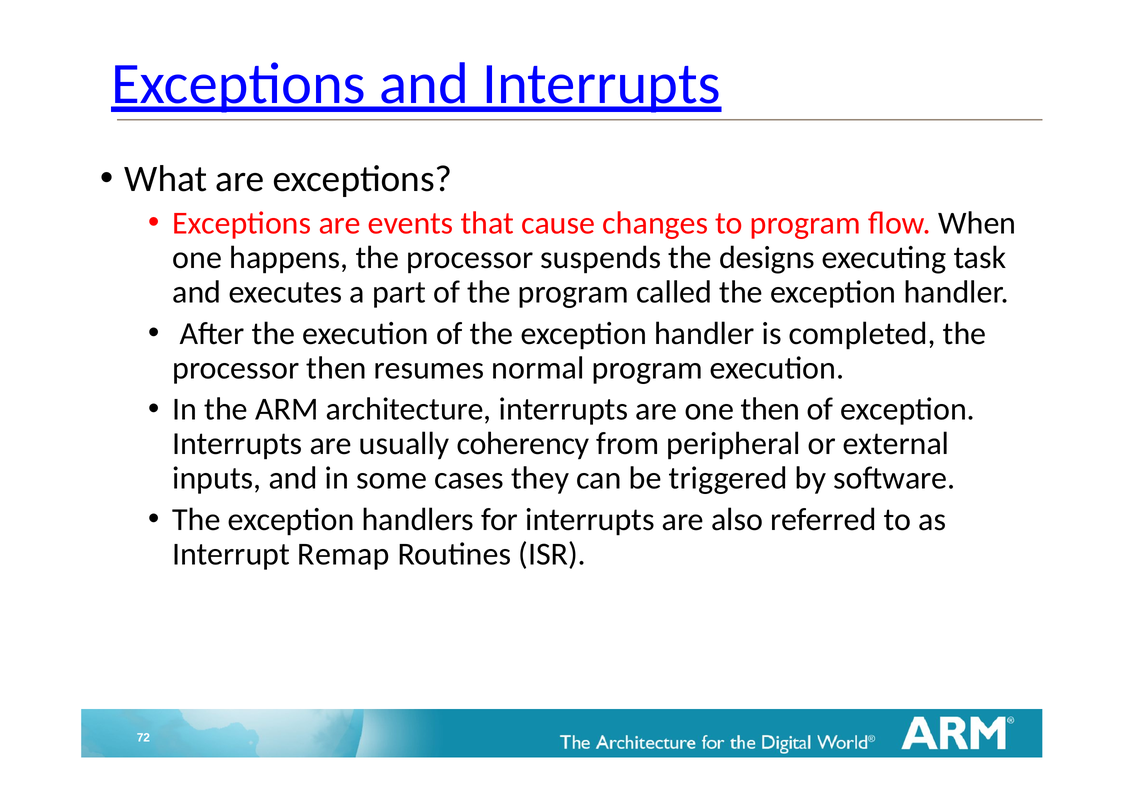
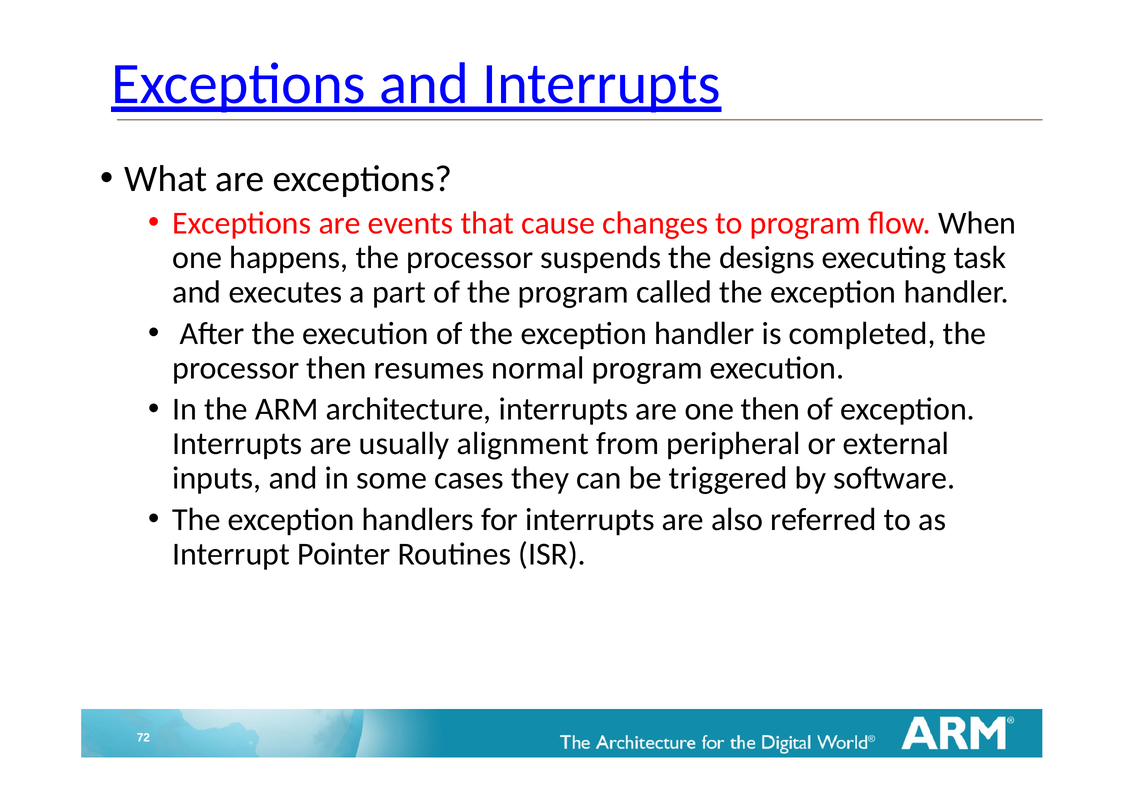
coherency: coherency -> alignment (523, 444)
Remap: Remap -> Pointer (344, 554)
